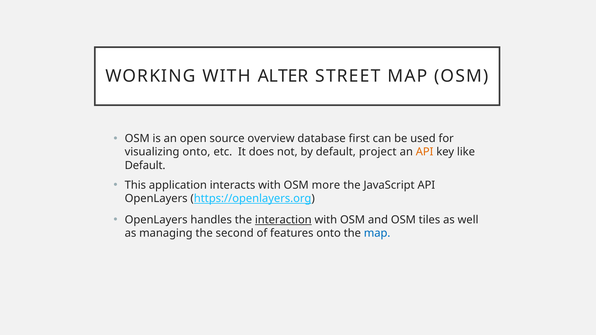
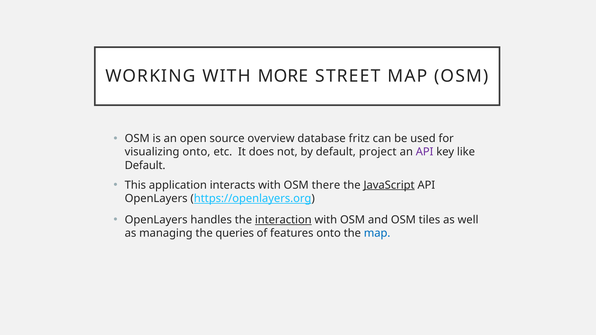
ALTER: ALTER -> MORE (283, 76)
first: first -> fritz (359, 139)
API colour: orange -> purple (425, 152)
more: more -> there (326, 185)
JavaScript underline: none -> present (389, 185)
second: second -> queries (235, 233)
